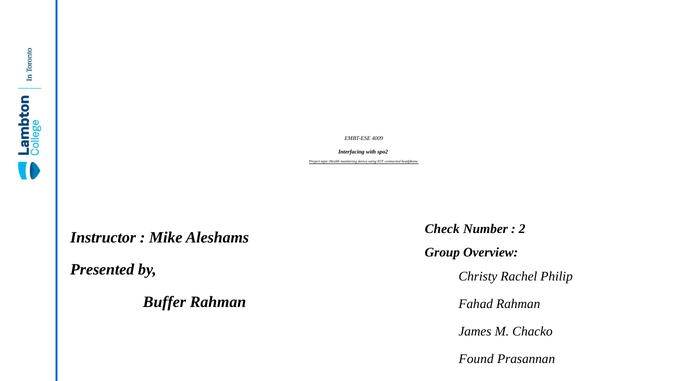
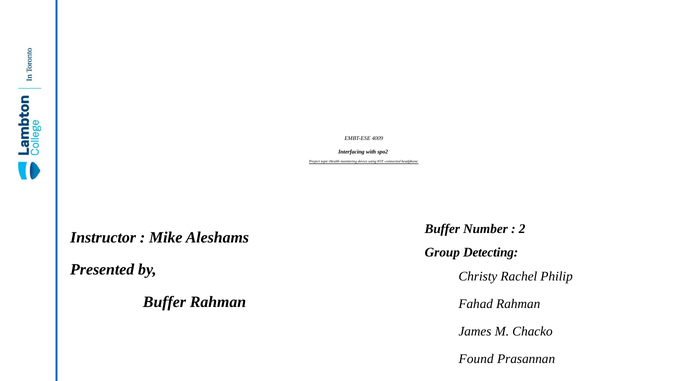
Check: Check -> Buffer (442, 229)
Overview: Overview -> Detecting (491, 252)
